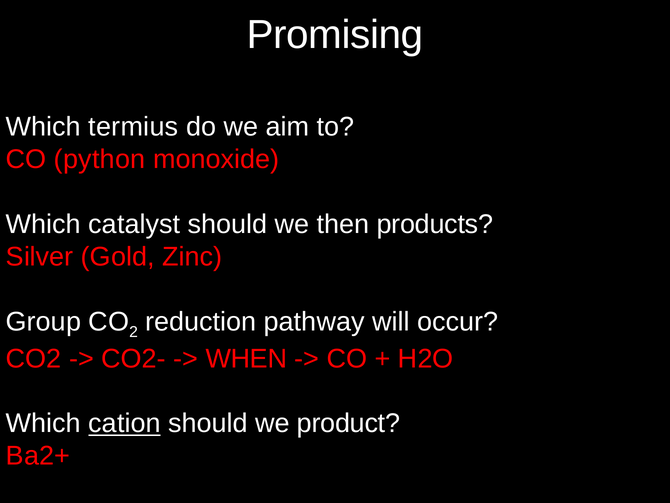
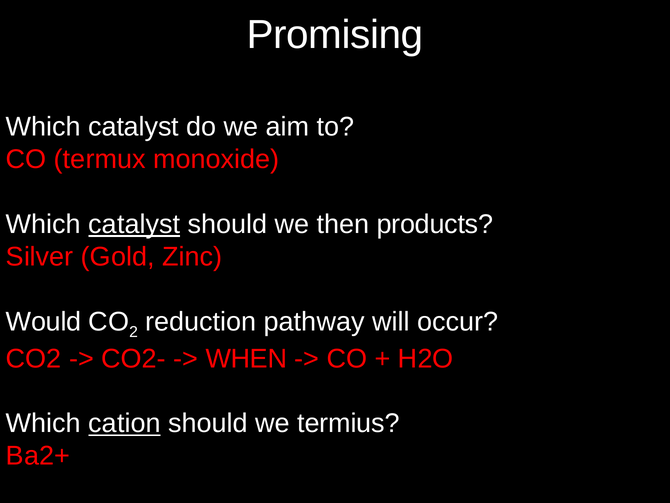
termius: termius -> catalyst (134, 127)
python: python -> termux (100, 159)
catalyst underline: none -> present (134, 224)
Group: Group -> Would (44, 322)
product: product -> termius (348, 423)
